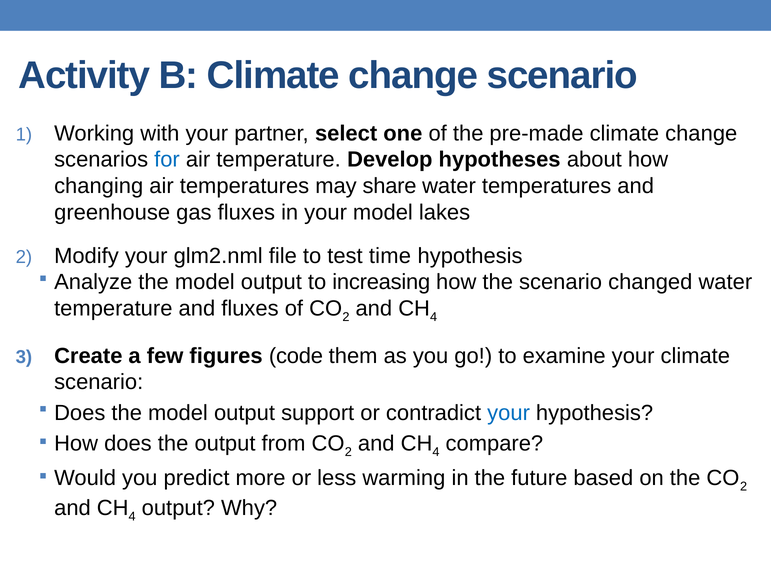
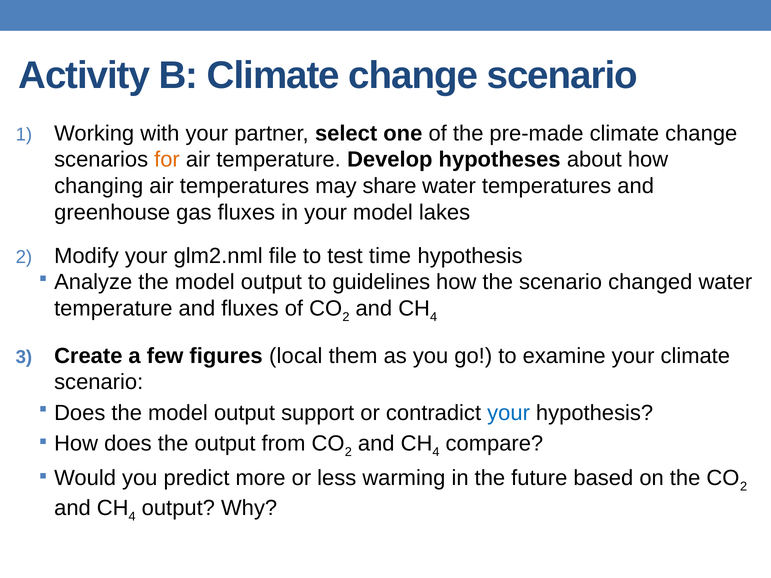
for colour: blue -> orange (167, 160)
increasing: increasing -> guidelines (381, 282)
code: code -> local (296, 356)
